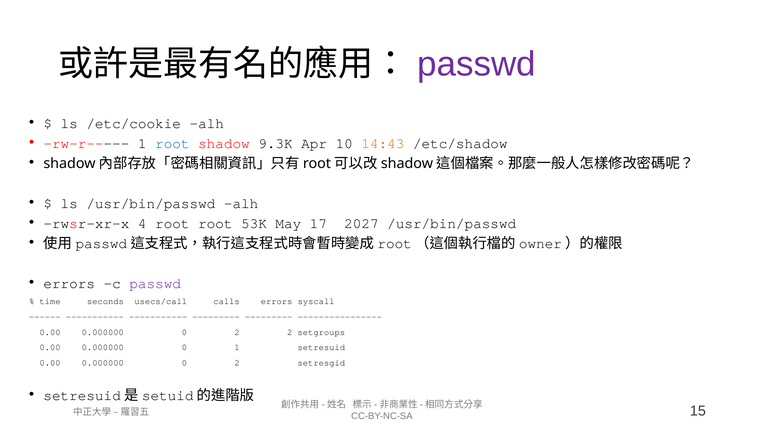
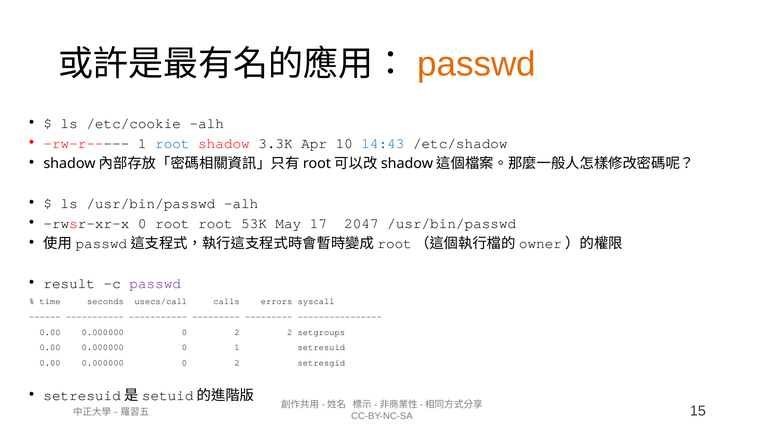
passwd colour: purple -> orange (476, 64)
9.3K: 9.3K -> 3.3K (275, 143)
14:43 colour: orange -> blue (383, 143)
rwsr-xr-x 4: 4 -> 0 (142, 223)
2027: 2027 -> 2047 (361, 223)
errors: errors -> result (69, 283)
